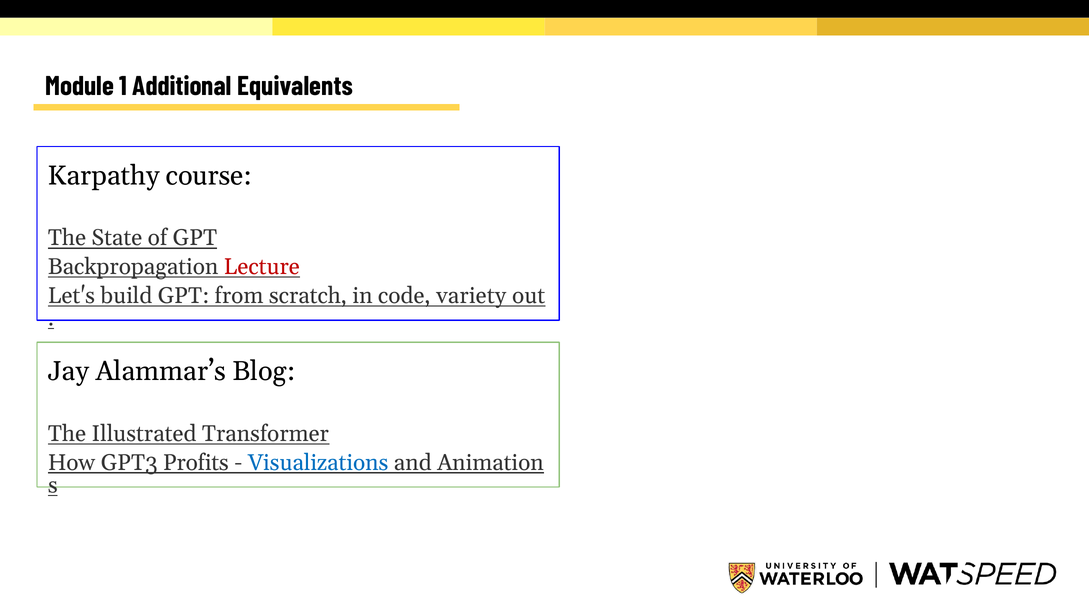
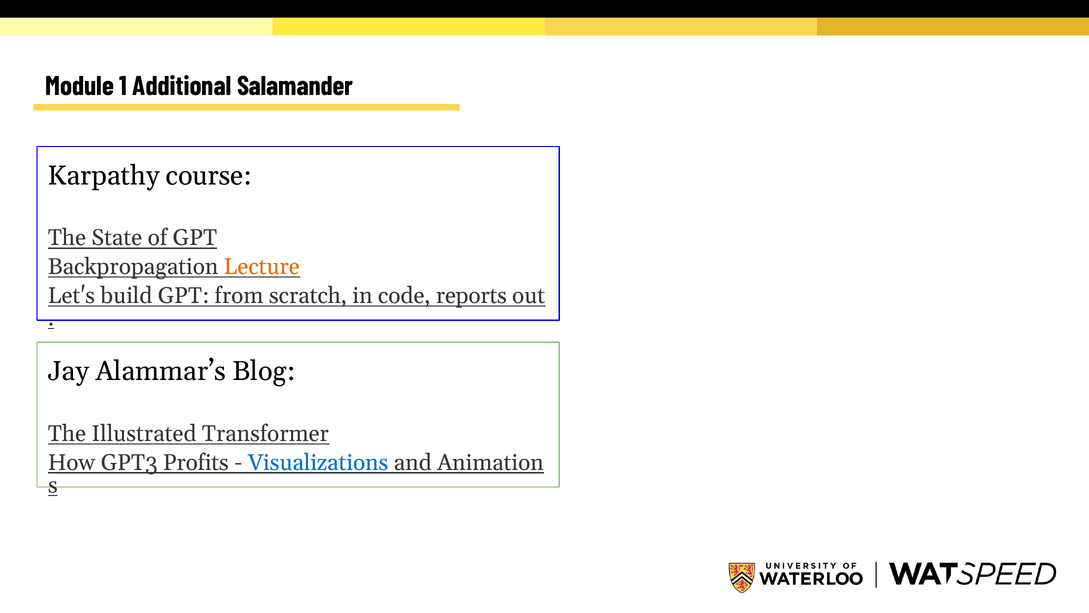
Equivalents: Equivalents -> Salamander (295, 86)
Lecture colour: red -> orange (262, 267)
variety: variety -> reports (471, 296)
